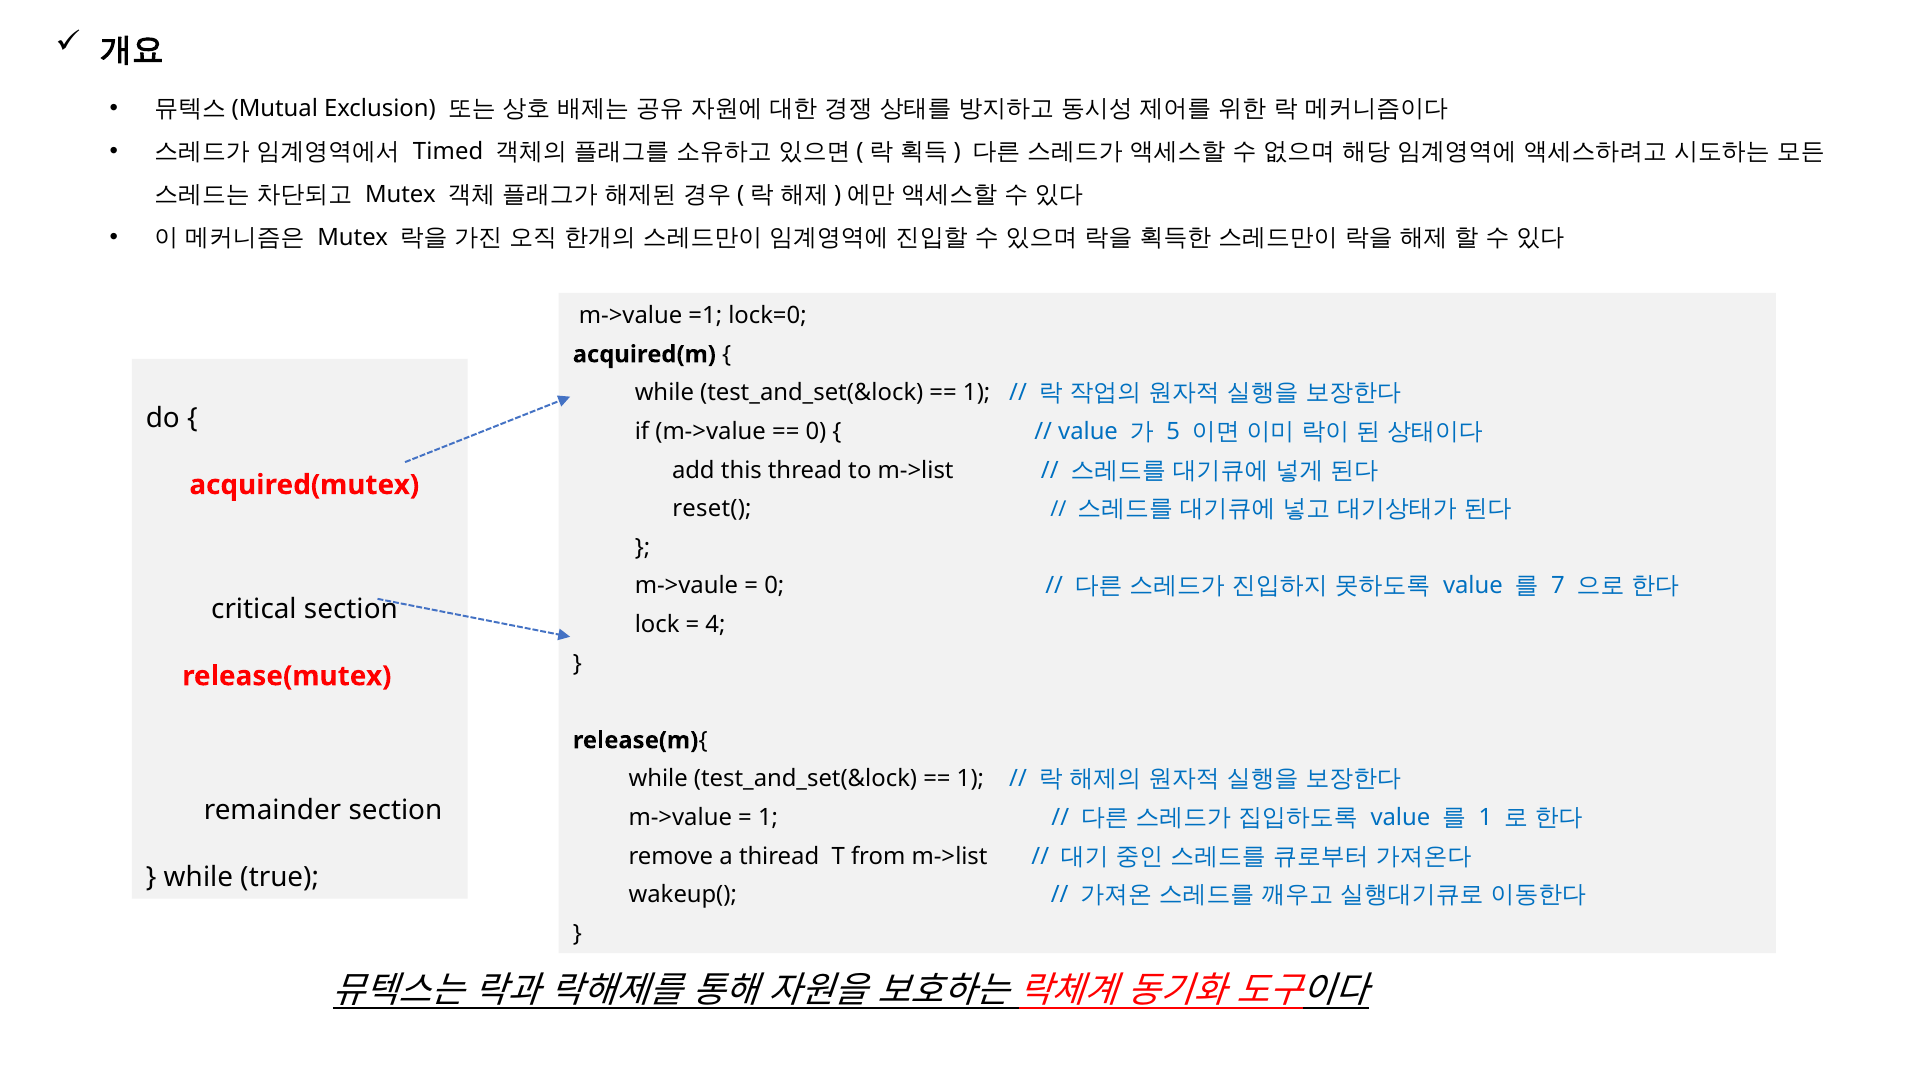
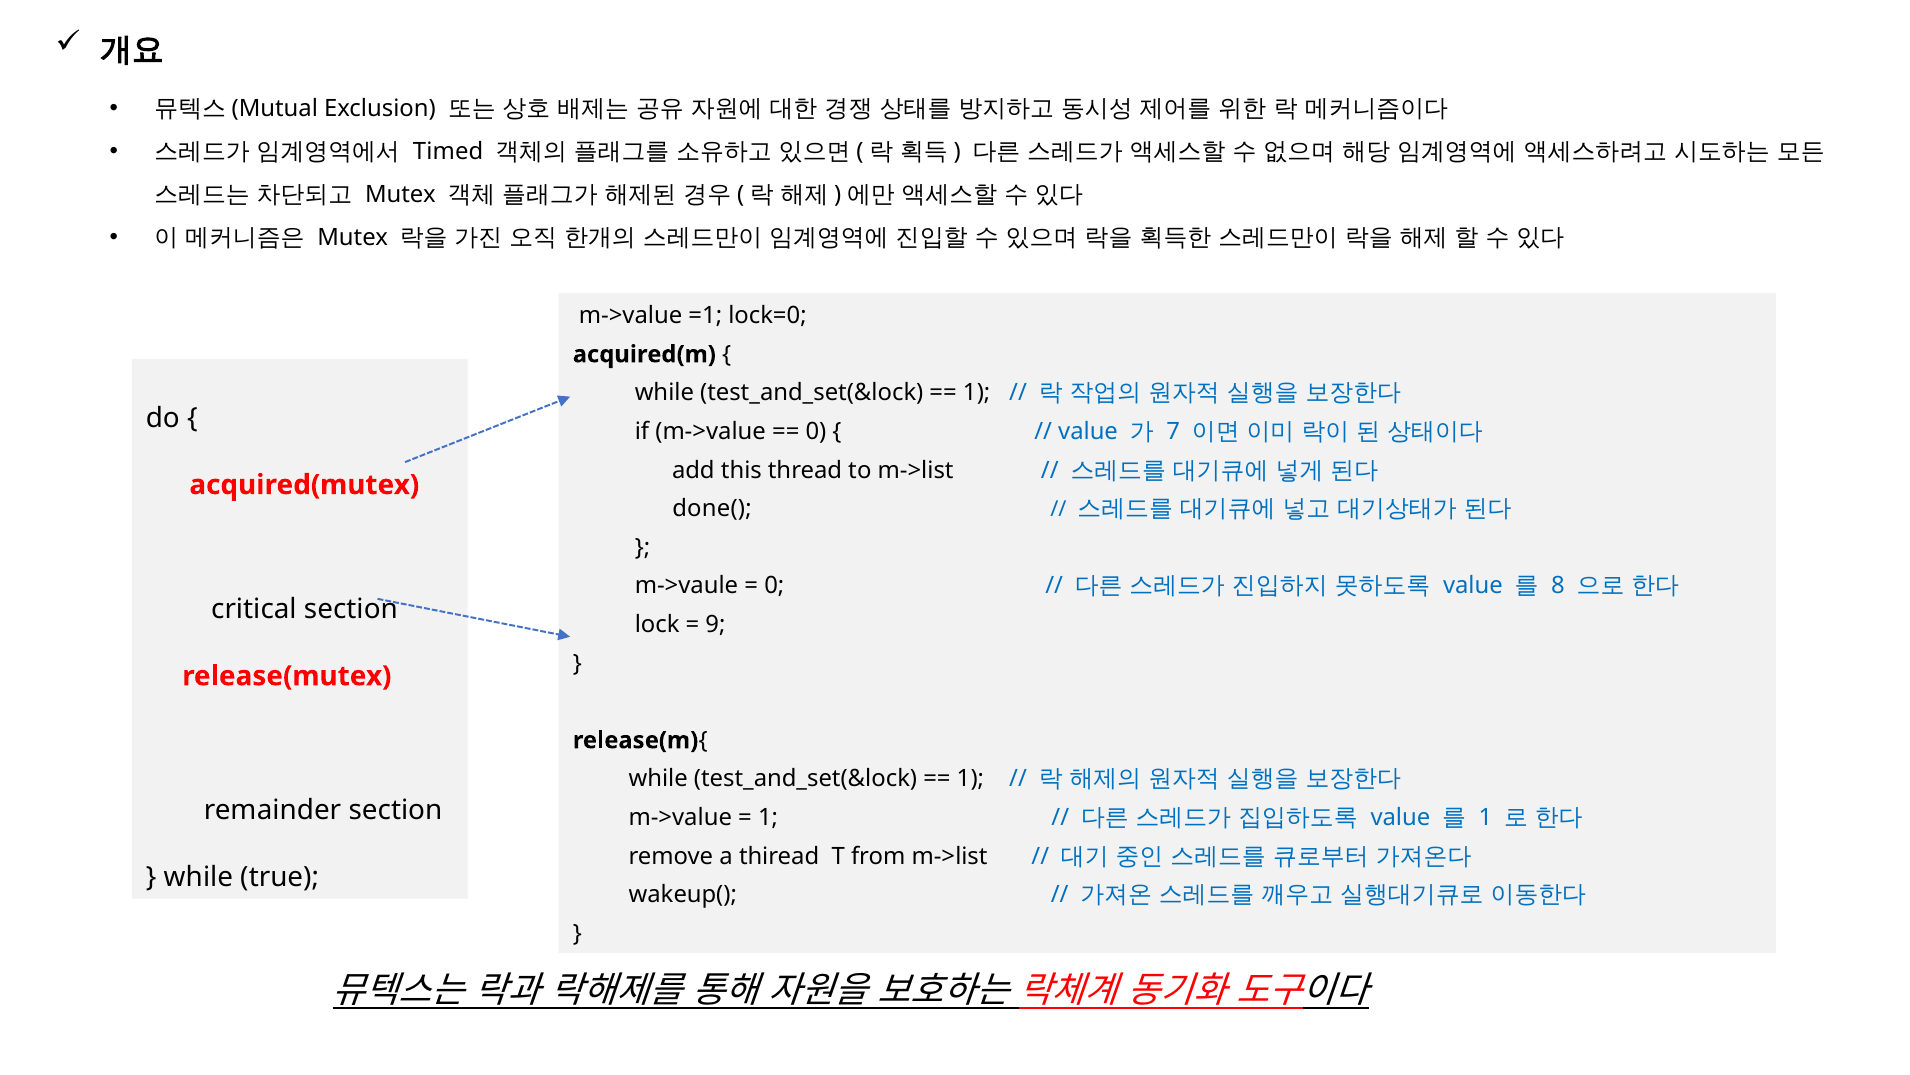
5: 5 -> 7 (1173, 431)
reset(: reset( -> done( (712, 508)
7: 7 -> 8 (1558, 586)
4: 4 -> 9 (715, 624)
